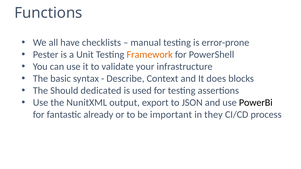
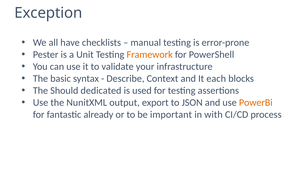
Functions: Functions -> Exception (48, 13)
does: does -> each (216, 79)
PowerBi colour: black -> orange (256, 103)
they: they -> with (213, 115)
